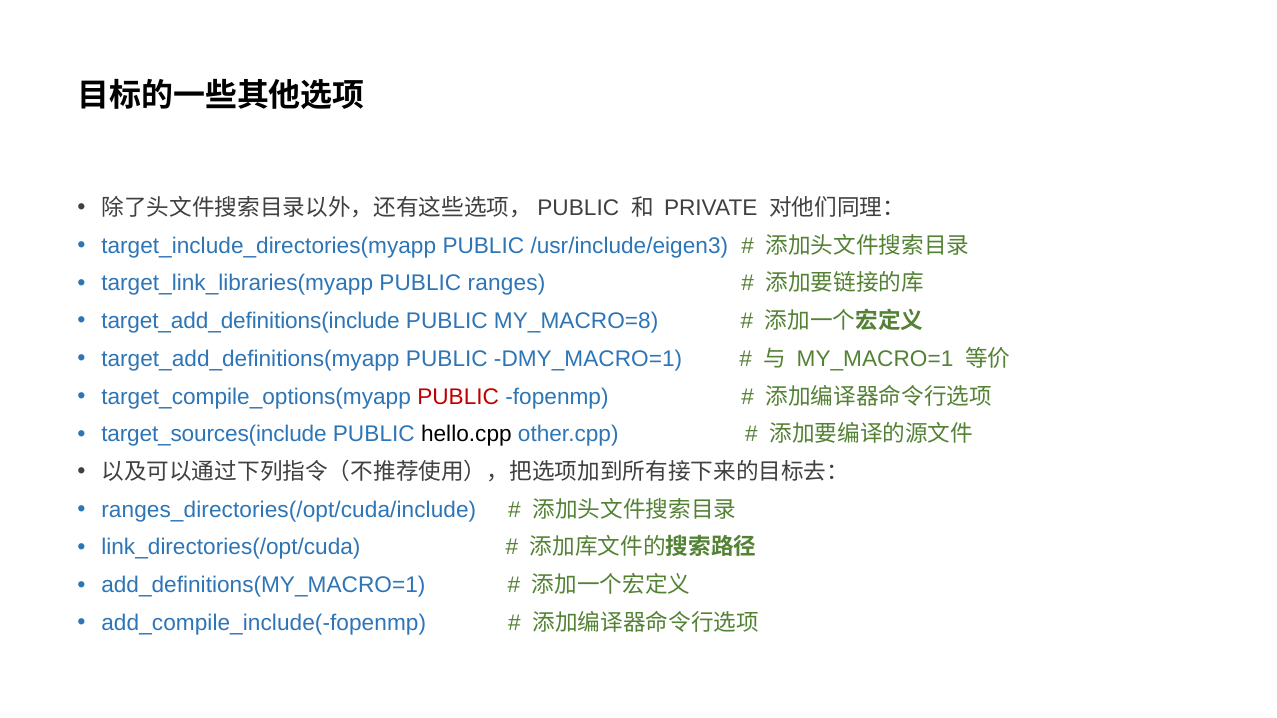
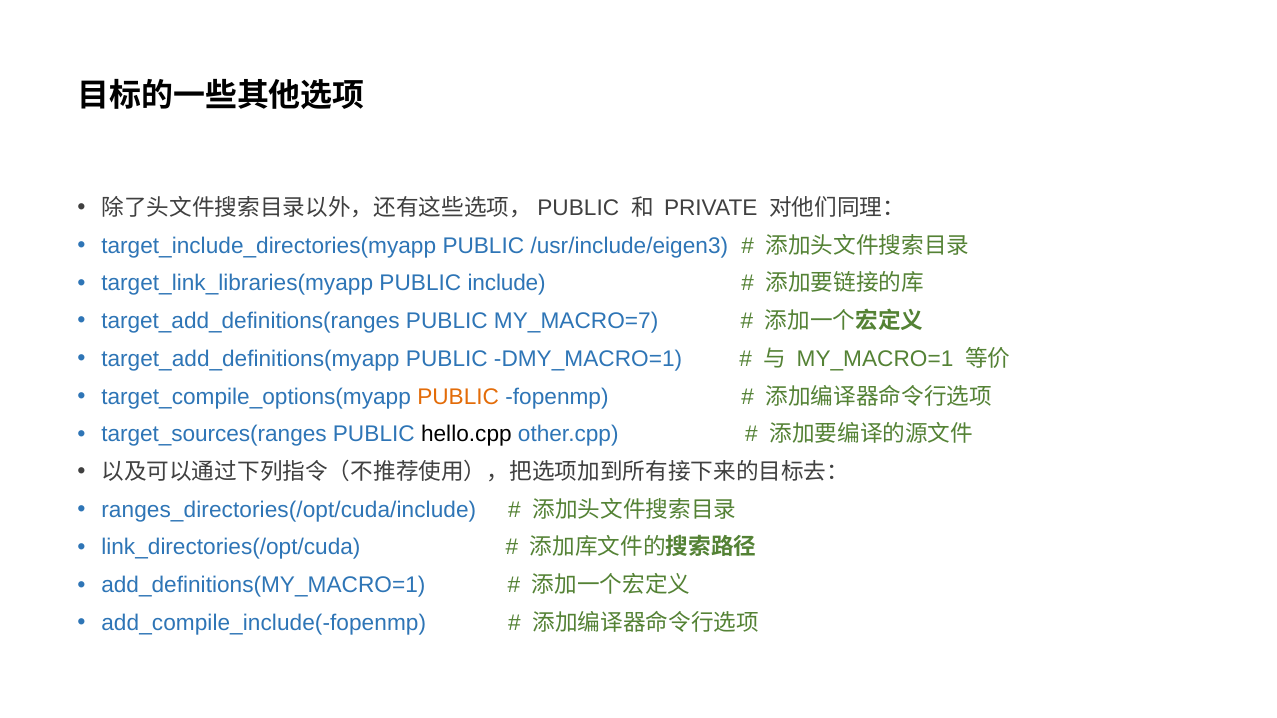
ranges: ranges -> include (507, 284)
target_add_definitions(include: target_add_definitions(include -> target_add_definitions(ranges (250, 321)
MY_MACRO=8: MY_MACRO=8 -> MY_MACRO=7 (576, 321)
PUBLIC colour: red -> orange (458, 397)
target_sources(include: target_sources(include -> target_sources(ranges (214, 435)
